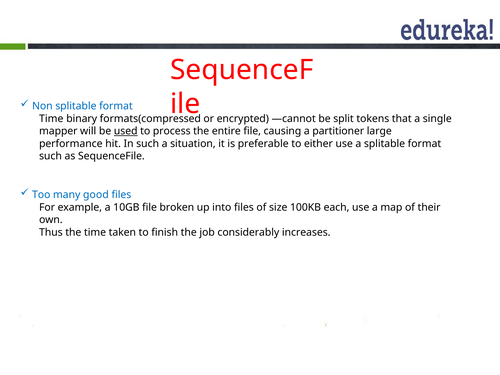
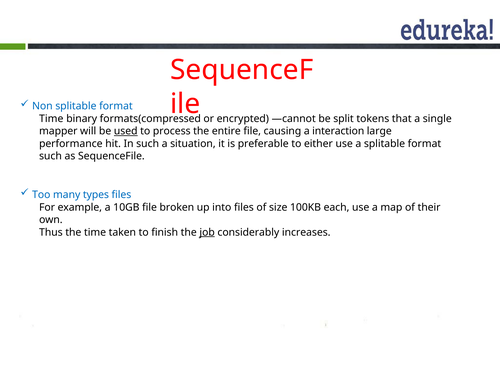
partitioner: partitioner -> interaction (338, 131)
good: good -> types (96, 195)
job underline: none -> present (207, 232)
